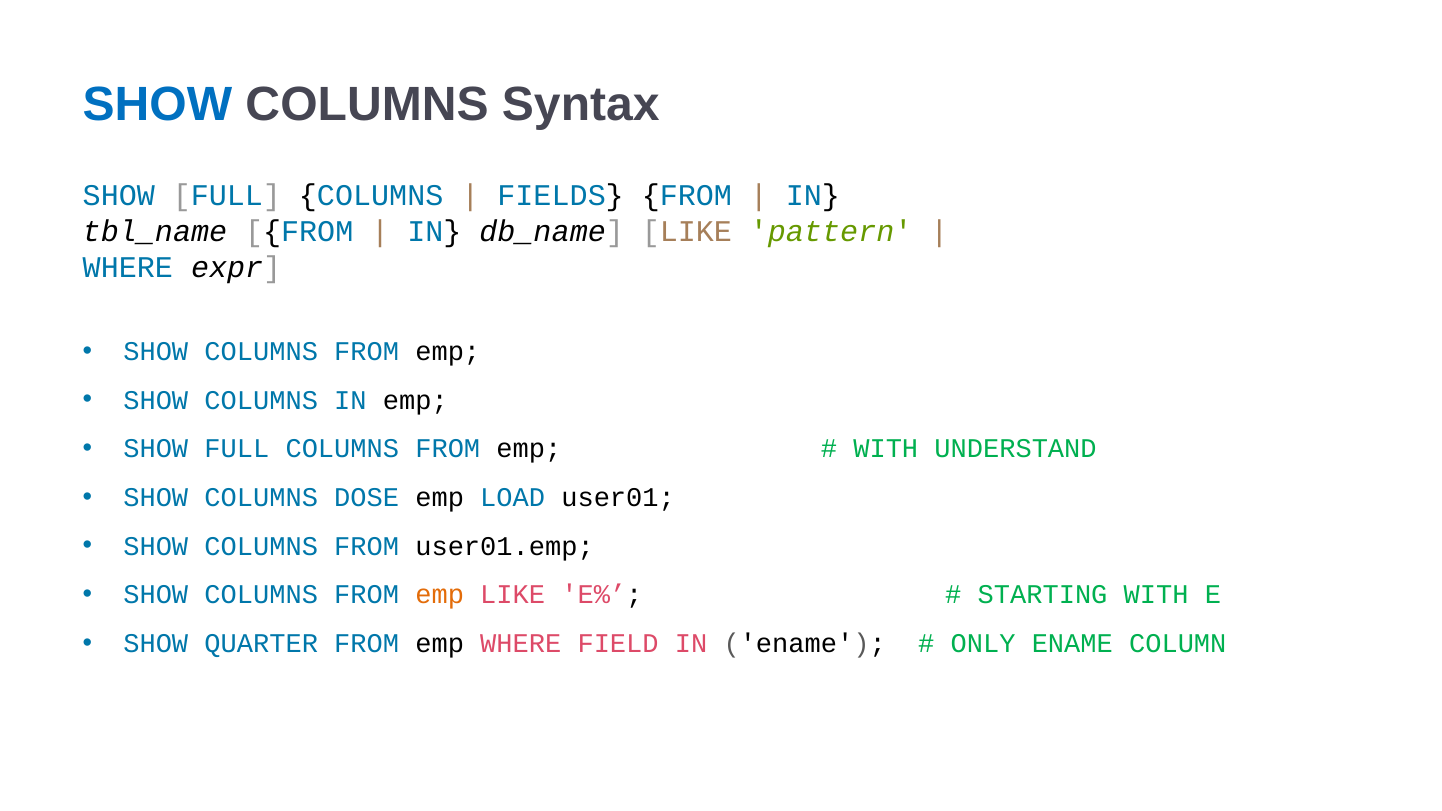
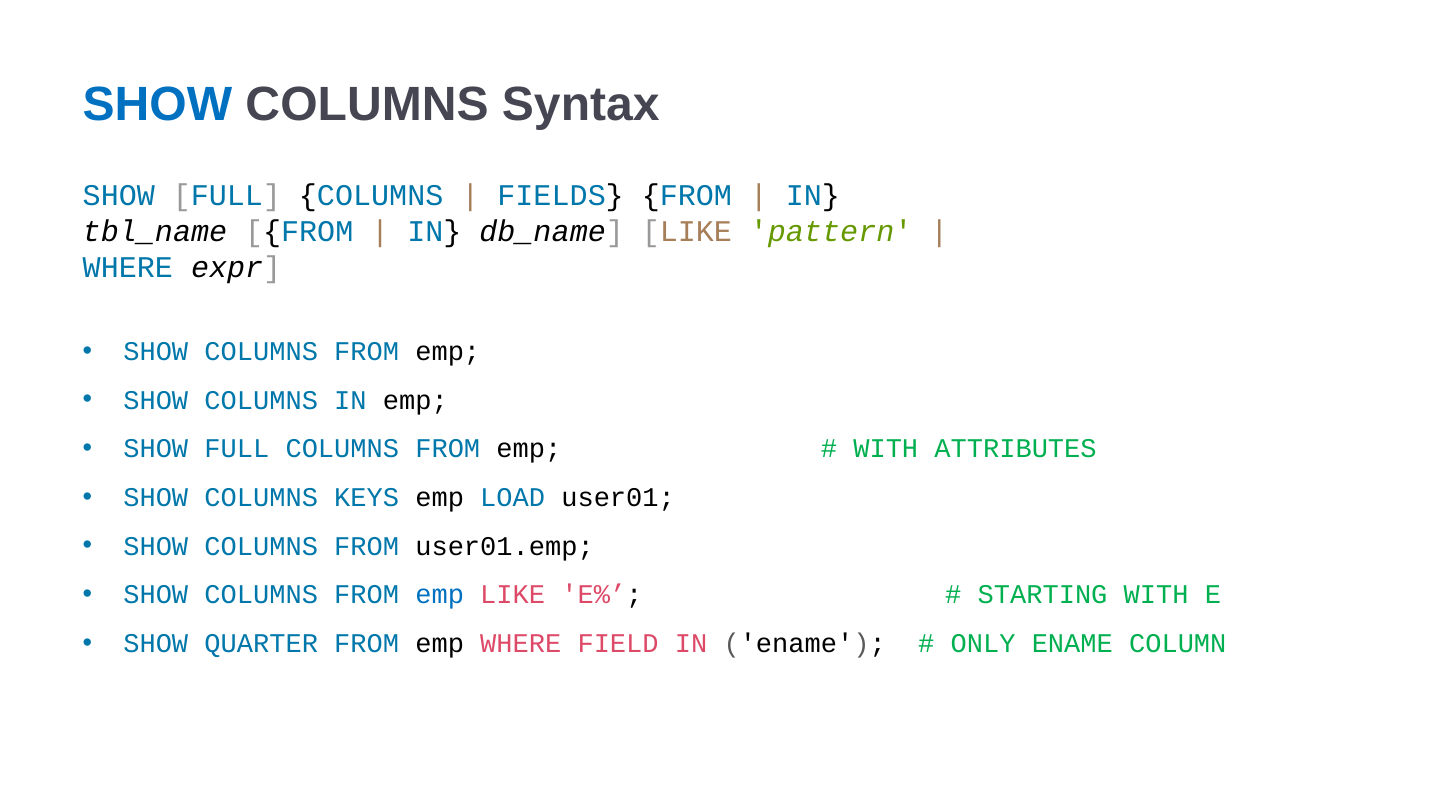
UNDERSTAND: UNDERSTAND -> ATTRIBUTES (1016, 449)
DOSE: DOSE -> KEYS (367, 498)
emp colour: orange -> blue (440, 595)
